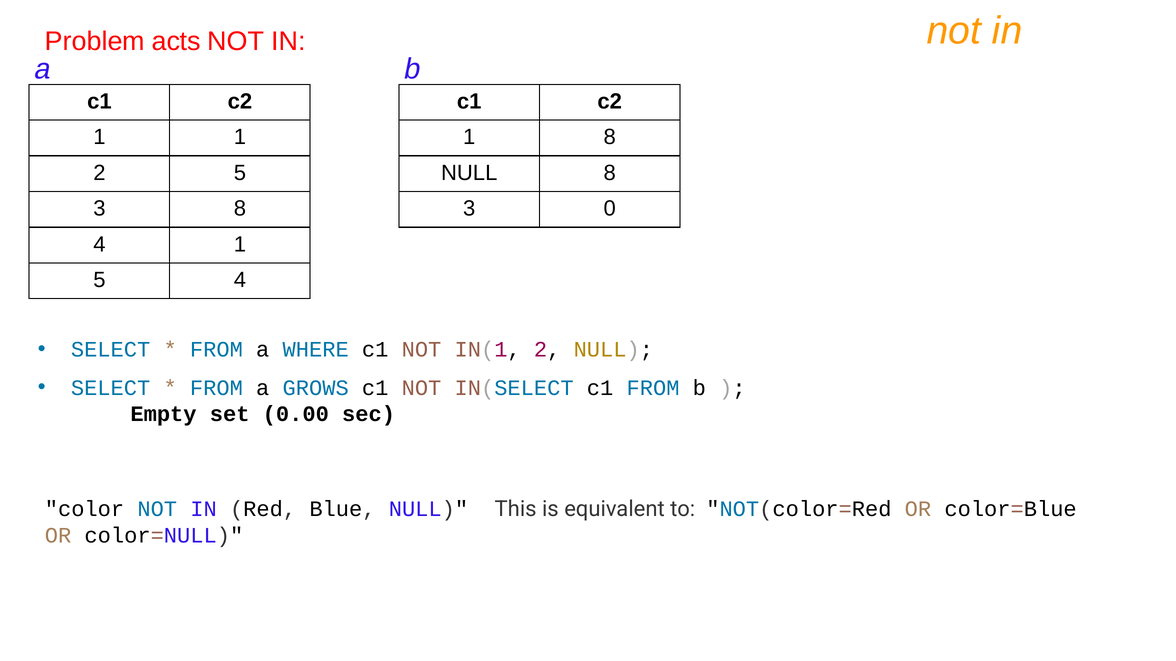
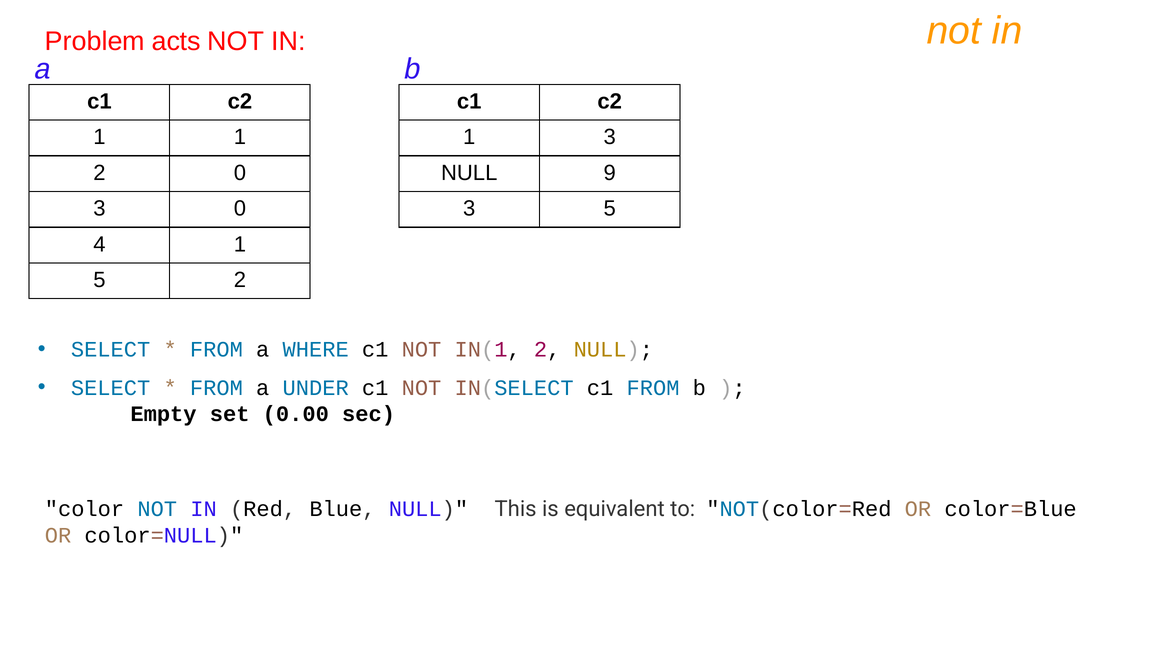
1 8: 8 -> 3 (610, 137)
2 5: 5 -> 0 (240, 173)
NULL 8: 8 -> 9 (610, 173)
3 8: 8 -> 0 (240, 209)
3 0: 0 -> 5 (610, 209)
5 4: 4 -> 2 (240, 280)
GROWS: GROWS -> UNDER (316, 388)
